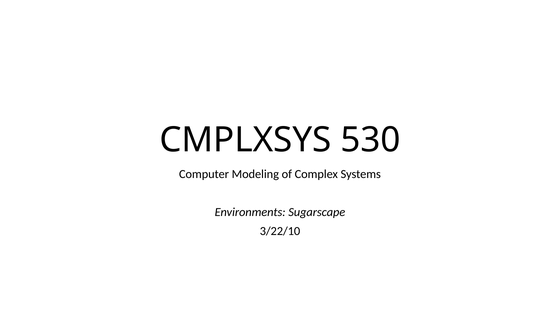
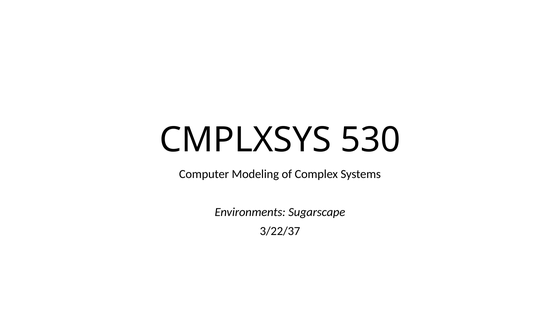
3/22/10: 3/22/10 -> 3/22/37 (280, 231)
